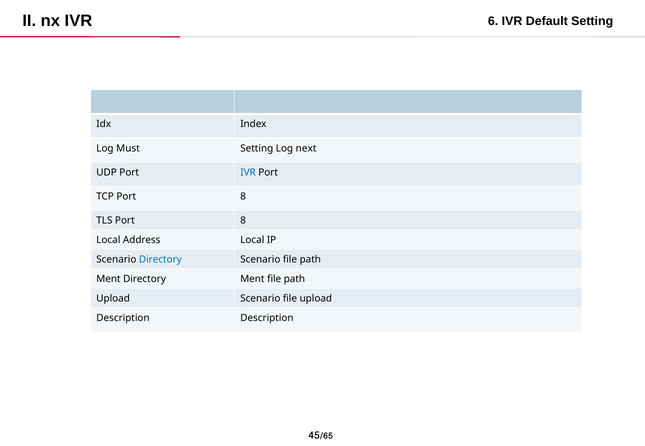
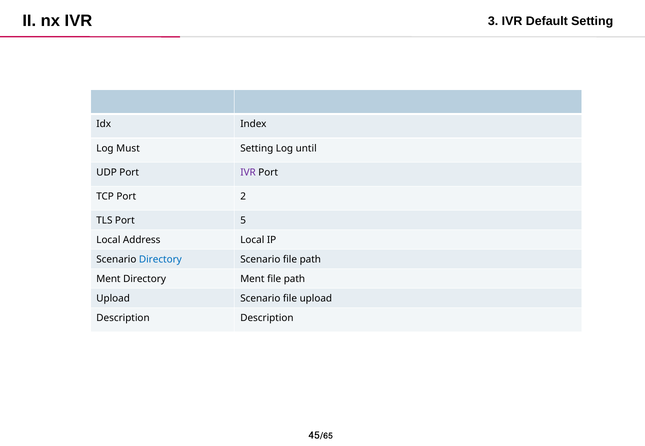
6: 6 -> 3 (493, 21)
next: next -> until (306, 149)
IVR colour: blue -> purple (248, 173)
TCP Port 8: 8 -> 2 (243, 197)
TLS Port 8: 8 -> 5 (243, 221)
